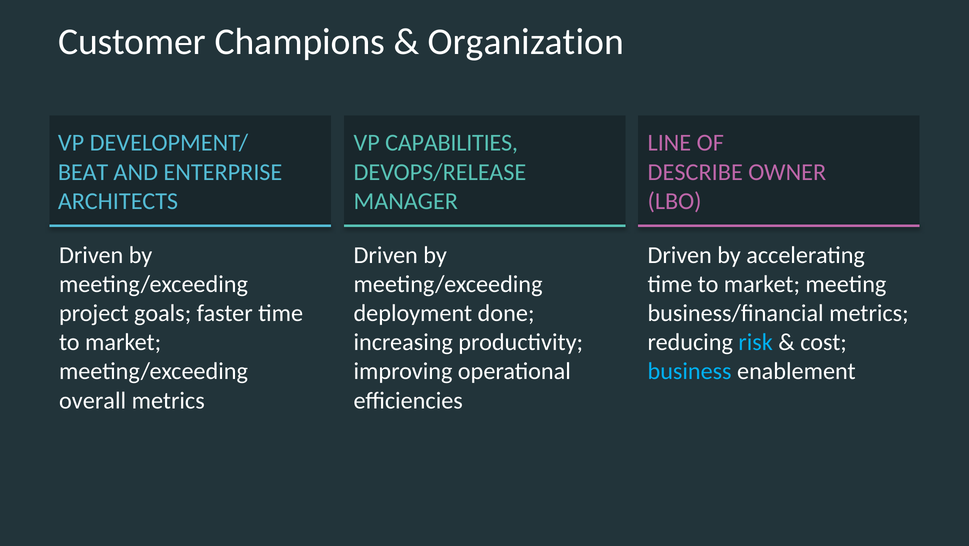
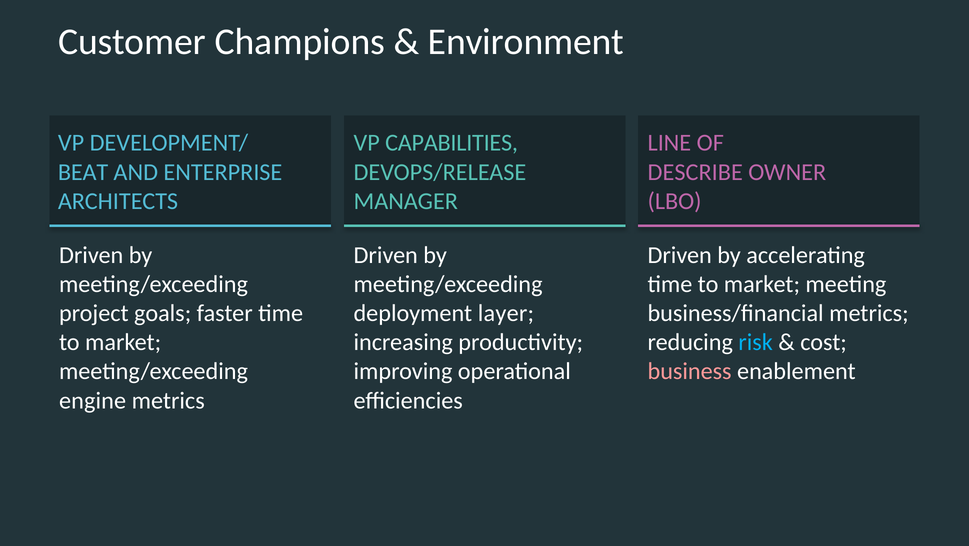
Organization: Organization -> Environment (526, 42)
done: done -> layer (506, 313)
business colour: light blue -> pink (690, 371)
overall: overall -> engine (93, 400)
